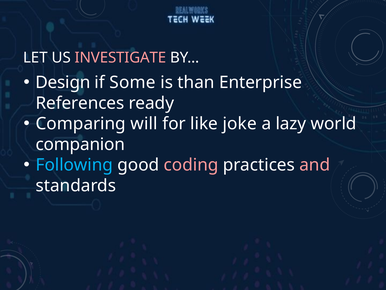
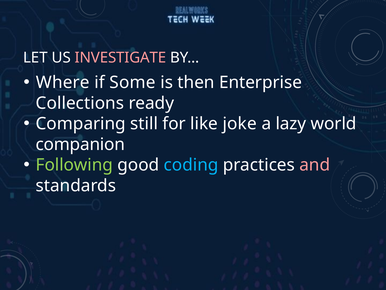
Design: Design -> Where (63, 82)
than: than -> then (196, 82)
References: References -> Collections (80, 103)
will: will -> still (144, 124)
Following colour: light blue -> light green (74, 165)
coding colour: pink -> light blue (191, 165)
